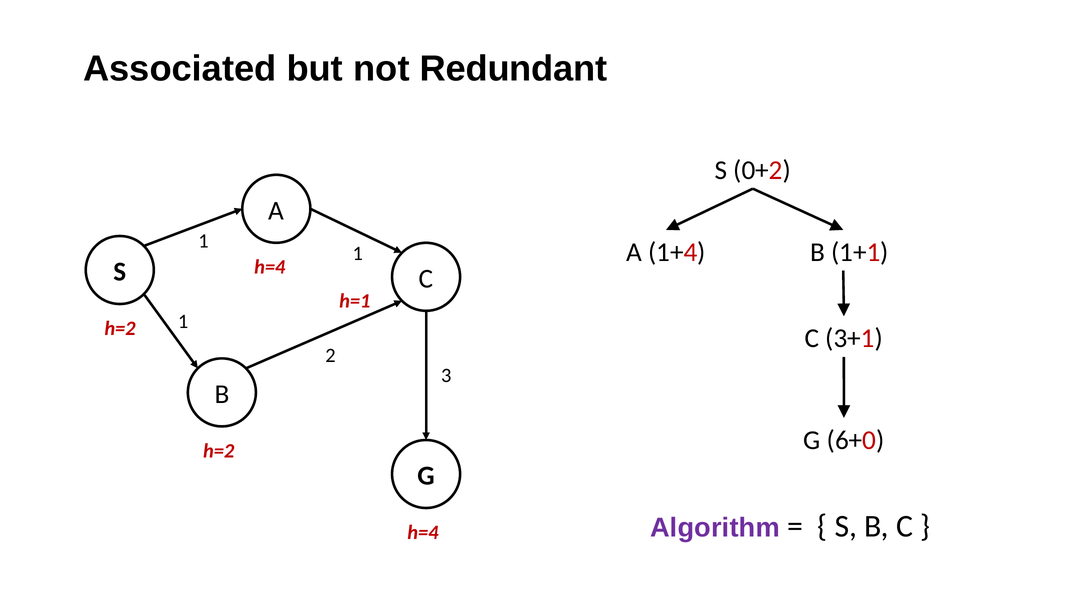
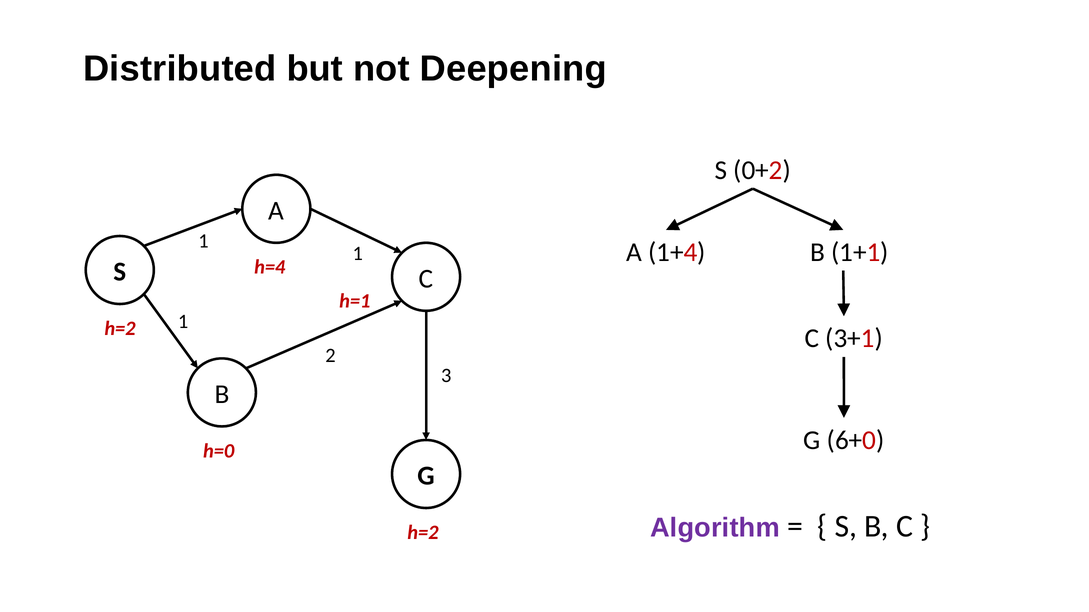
Associated: Associated -> Distributed (180, 69)
Redundant: Redundant -> Deepening (513, 69)
h=2: h=2 -> h=0 (219, 451)
h=4: h=4 -> h=2 (423, 533)
